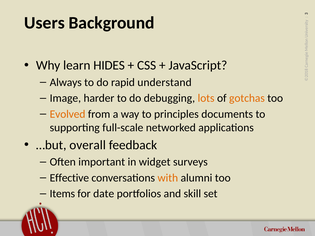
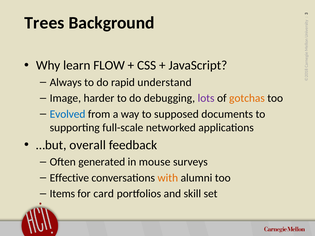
Users: Users -> Trees (44, 23)
HIDES: HIDES -> FLOW (109, 65)
lots colour: orange -> purple (206, 98)
Evolved colour: orange -> blue (68, 114)
principles: principles -> supposed (176, 114)
important: important -> generated (102, 162)
widget: widget -> mouse (155, 162)
date: date -> card (104, 194)
